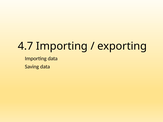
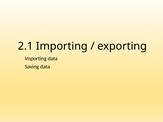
4.7: 4.7 -> 2.1 (26, 46)
